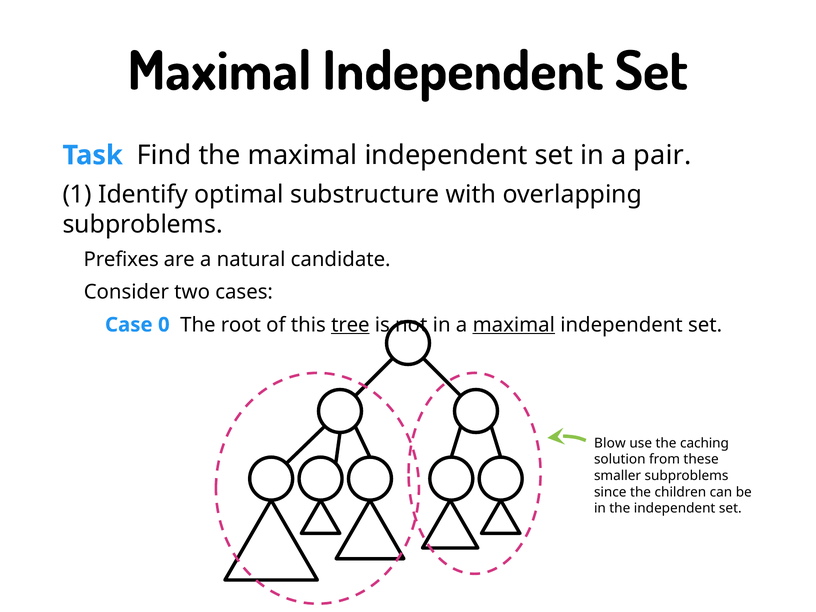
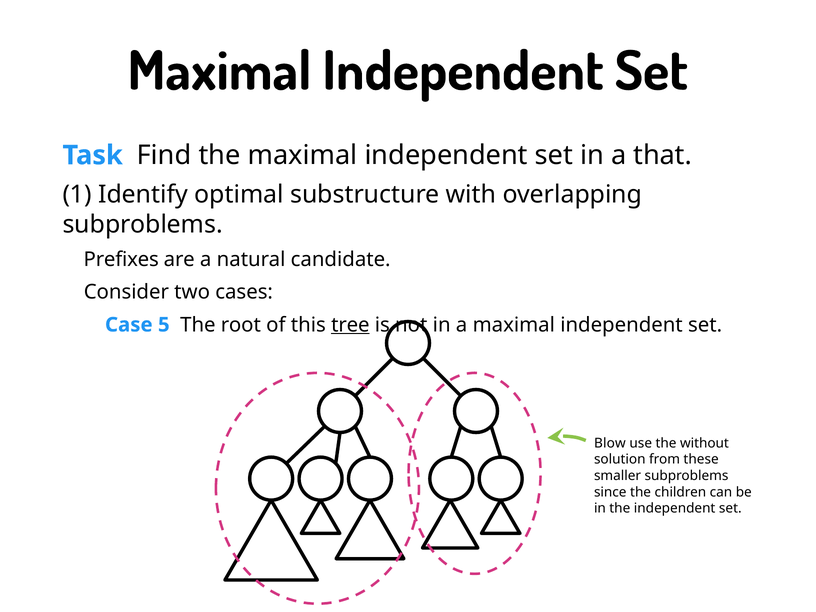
pair: pair -> that (663, 155)
0: 0 -> 5 (164, 325)
maximal underline: present -> none (514, 325)
caching: caching -> without (704, 443)
